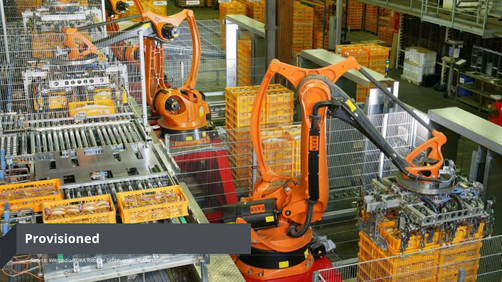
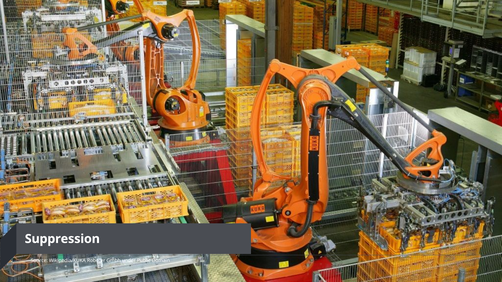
Provisioned: Provisioned -> Suppression (62, 239)
